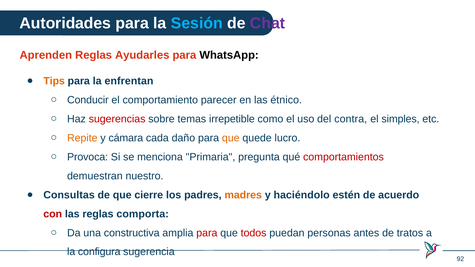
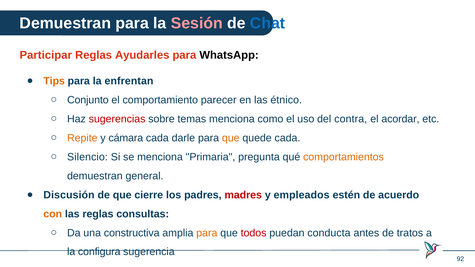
Autoridades: Autoridades -> Demuestran (65, 23)
Sesión colour: light blue -> pink (197, 23)
Chat colour: purple -> blue (268, 23)
Aprenden: Aprenden -> Participar (46, 55)
Conducir: Conducir -> Conjunto (88, 100)
temas irrepetible: irrepetible -> menciona (232, 119)
simples: simples -> acordar (401, 119)
daño: daño -> darle (183, 138)
quede lucro: lucro -> cada (287, 138)
Provoca: Provoca -> Silencio (87, 157)
comportamientos colour: red -> orange (343, 157)
nuestro: nuestro -> general (145, 176)
Consultas: Consultas -> Discusión (69, 195)
madres colour: orange -> red (243, 195)
haciéndolo: haciéndolo -> empleados (302, 195)
con colour: red -> orange (53, 214)
comporta: comporta -> consultas (143, 214)
para colour: red -> orange (207, 233)
personas: personas -> conducta (329, 233)
